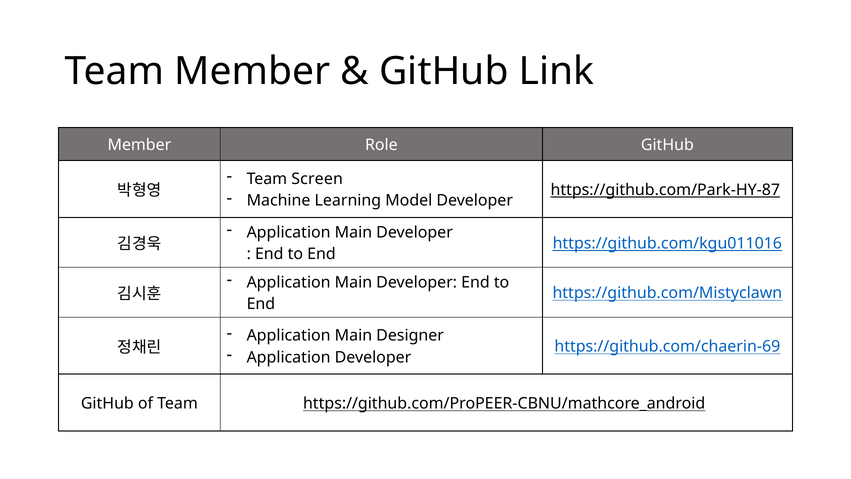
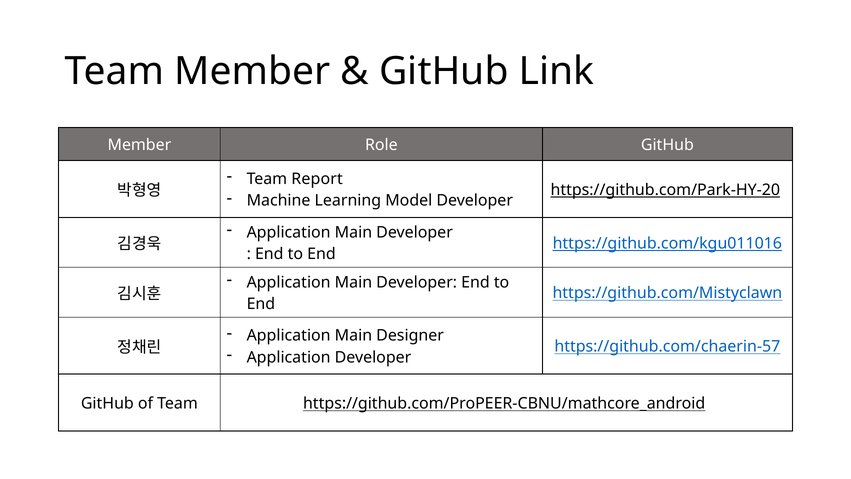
Screen: Screen -> Report (317, 179)
https://github.com/Park-HY-87: https://github.com/Park-HY-87 -> https://github.com/Park-HY-20 (665, 190)
https://github.com/chaerin-69: https://github.com/chaerin-69 -> https://github.com/chaerin-57 (667, 346)
